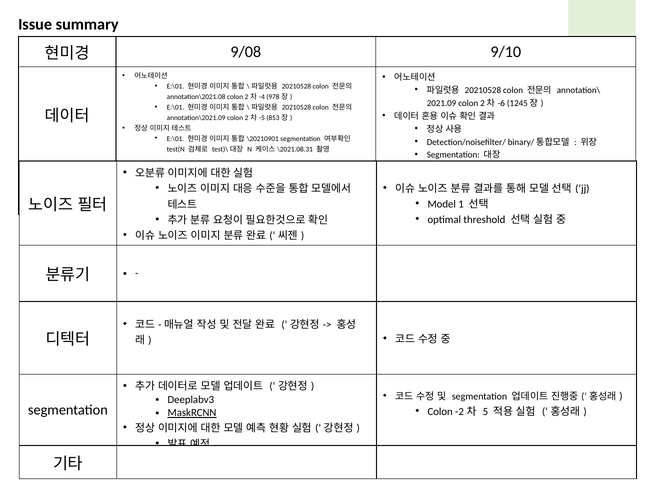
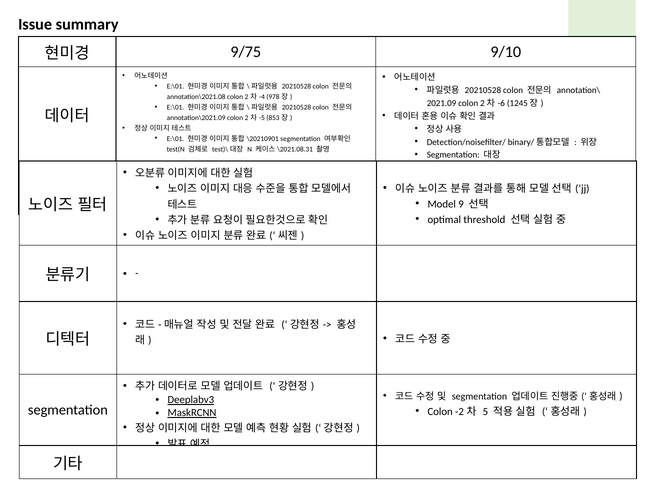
9/08: 9/08 -> 9/75 (246, 52)
1: 1 -> 9 (461, 204)
Deeplabv3 underline: none -> present (191, 400)
